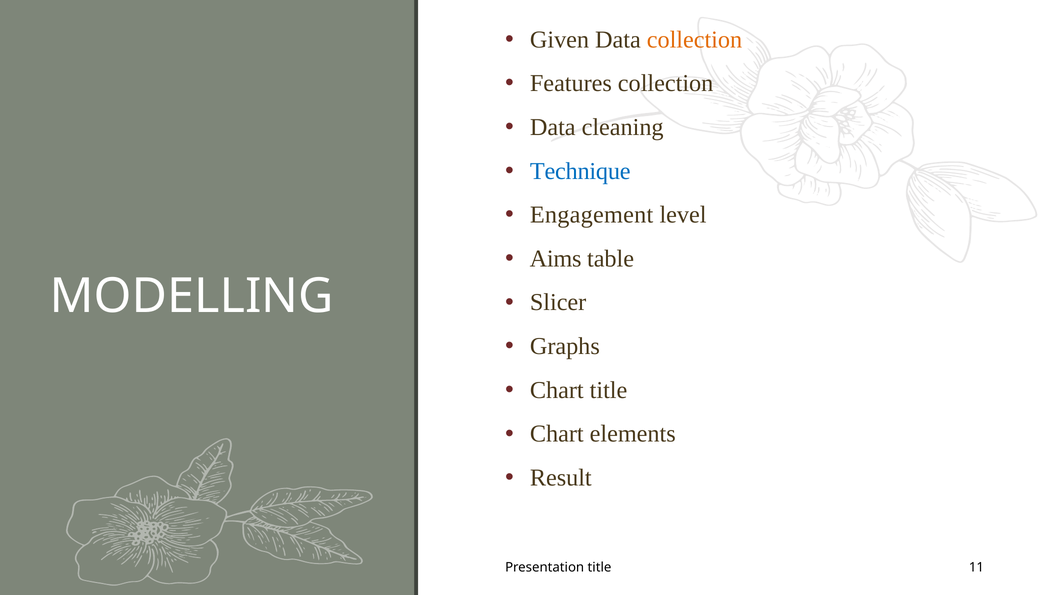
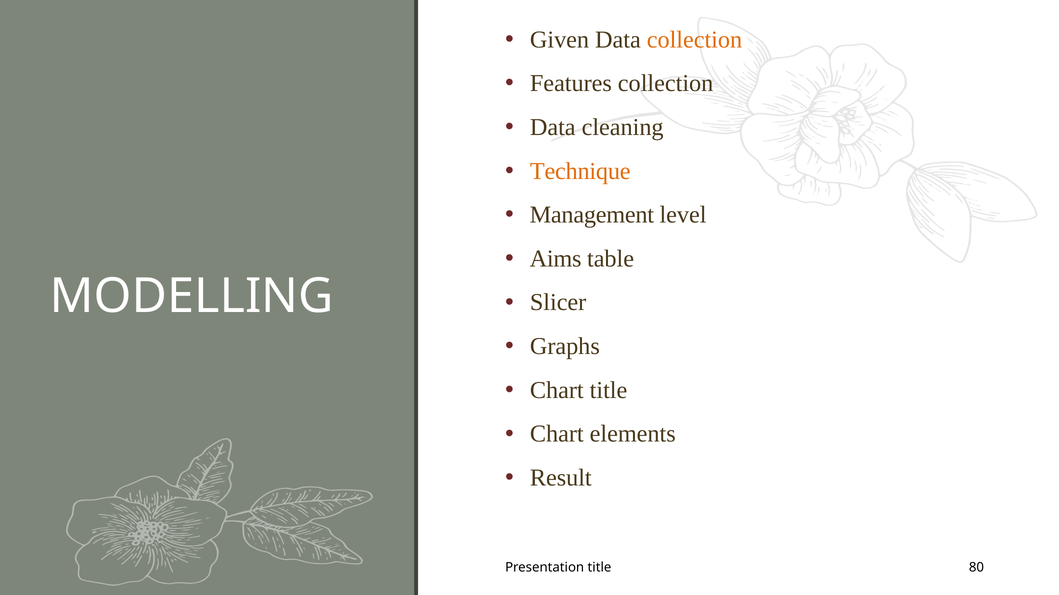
Technique colour: blue -> orange (580, 171)
Engagement: Engagement -> Management (592, 215)
11: 11 -> 80 (977, 568)
